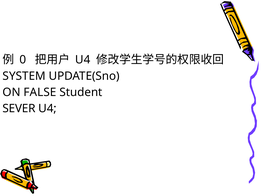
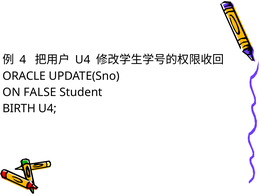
0: 0 -> 4 (23, 60)
SYSTEM: SYSTEM -> ORACLE (24, 76)
SEVER: SEVER -> BIRTH (19, 108)
